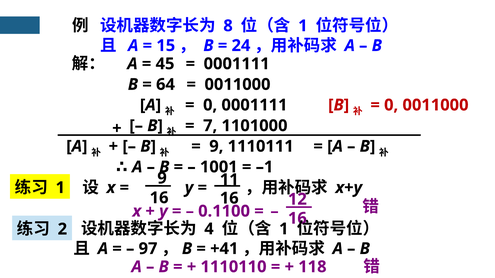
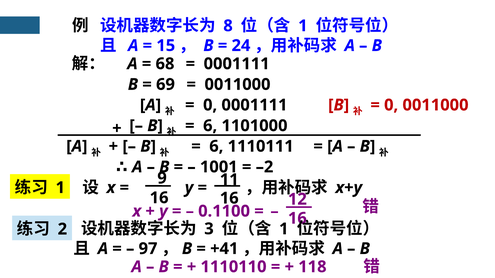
45: 45 -> 68 (165, 64)
64: 64 -> 69 (165, 85)
7: 7 -> 6 (210, 126)
9: 9 -> 6 (216, 147)
–1: –1 -> –2 (265, 167)
4: 4 -> 3 (209, 229)
